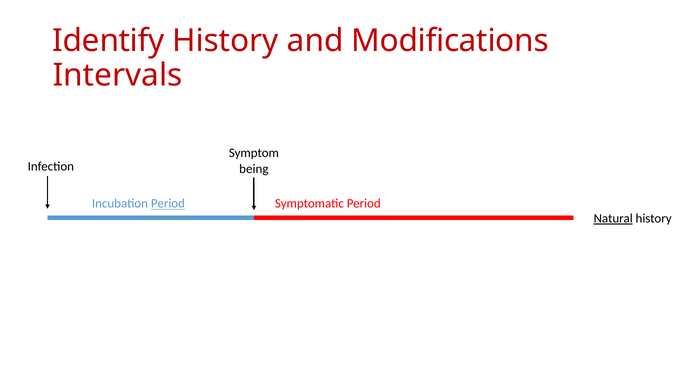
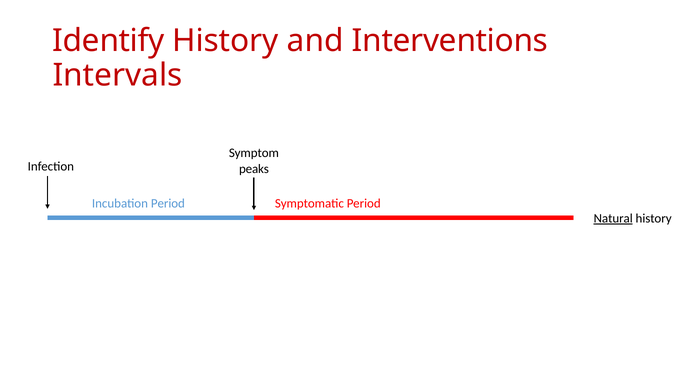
Modifications: Modifications -> Interventions (450, 41)
being: being -> peaks (254, 169)
Period underline: present -> none (168, 203)
